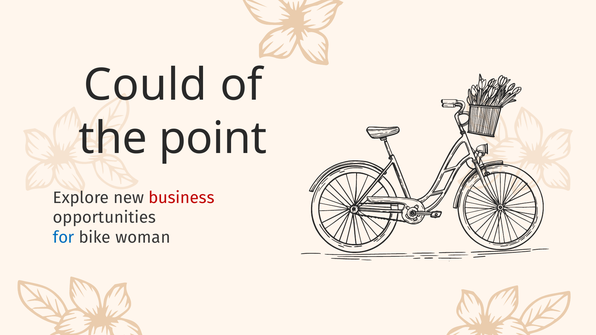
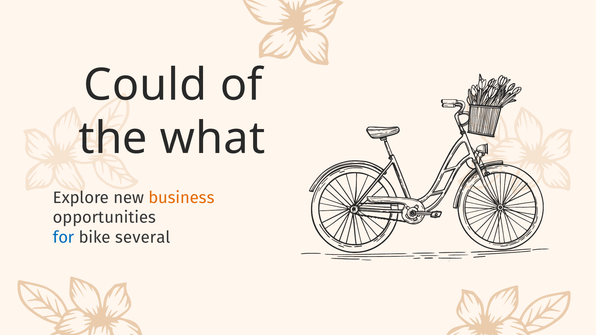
point: point -> what (212, 139)
business colour: red -> orange (181, 198)
woman: woman -> several (143, 237)
